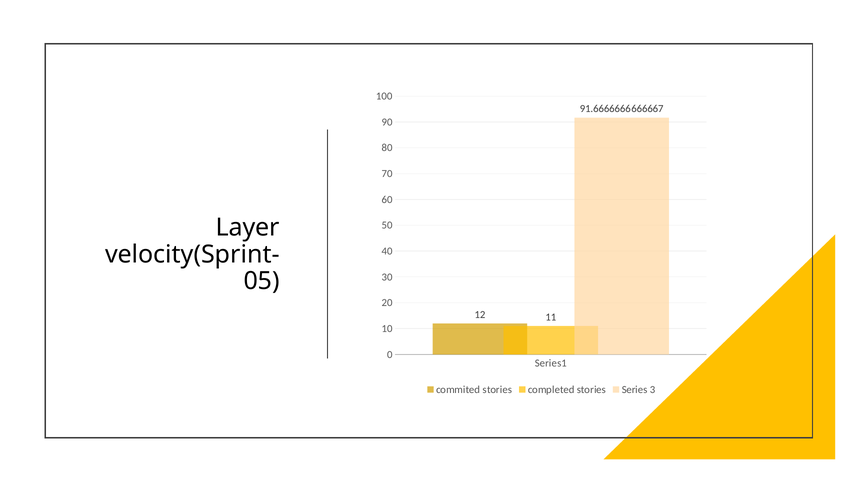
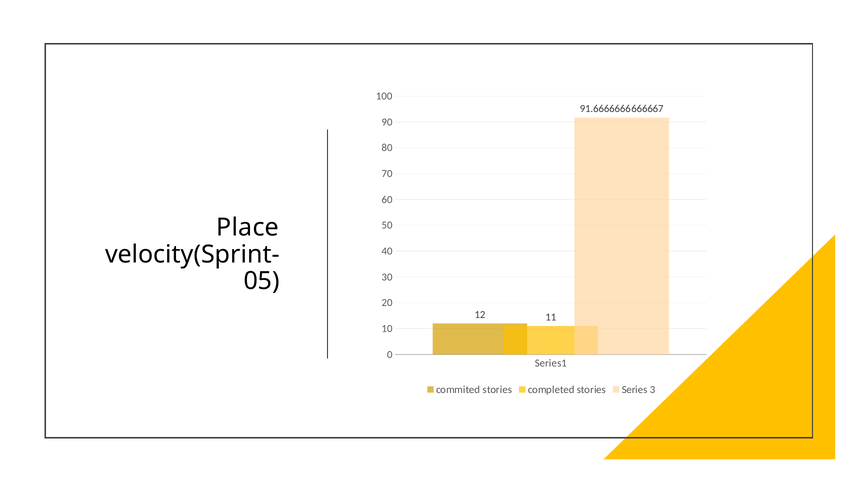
Layer: Layer -> Place (248, 228)
